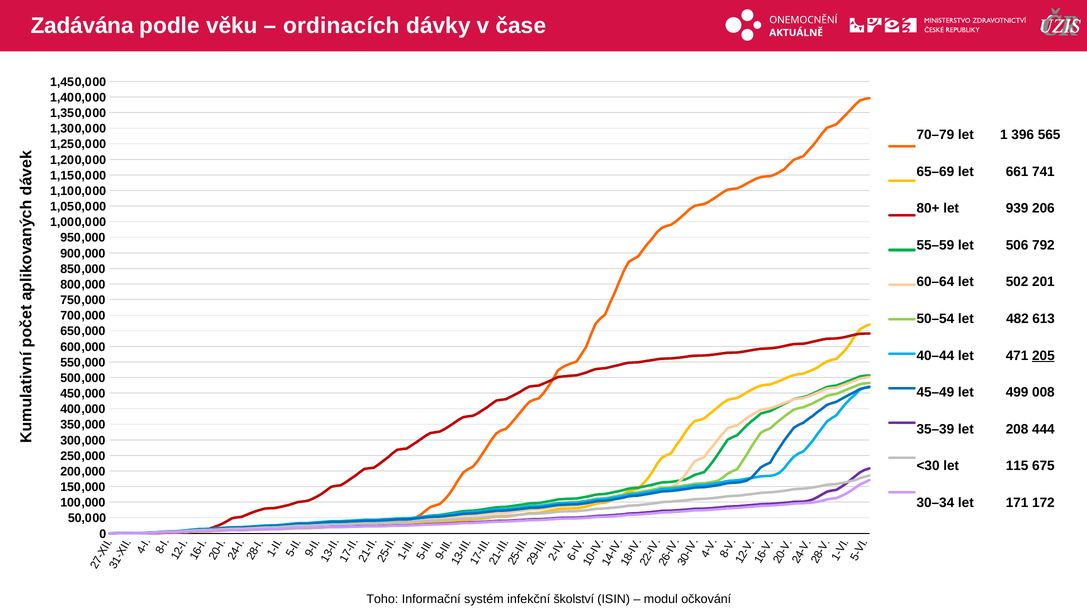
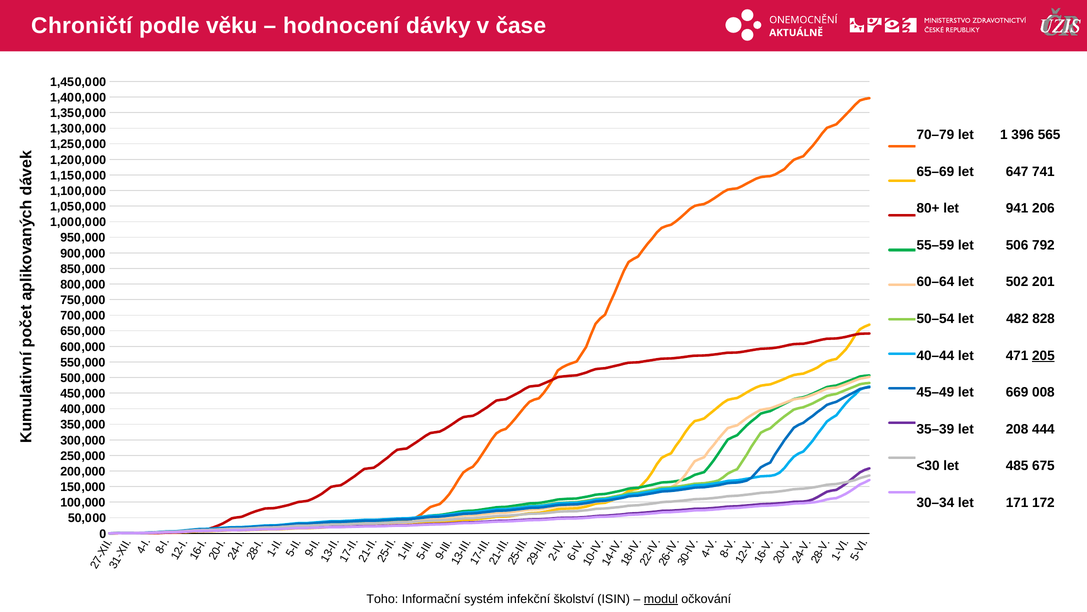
Zadávána: Zadávána -> Chroničtí (82, 26)
ordinacích: ordinacích -> hodnocení (341, 26)
661: 661 -> 647 (1017, 172)
939: 939 -> 941 (1017, 208)
613: 613 -> 828 (1044, 319)
499: 499 -> 669 (1017, 392)
115: 115 -> 485 (1017, 466)
modul underline: none -> present (661, 598)
